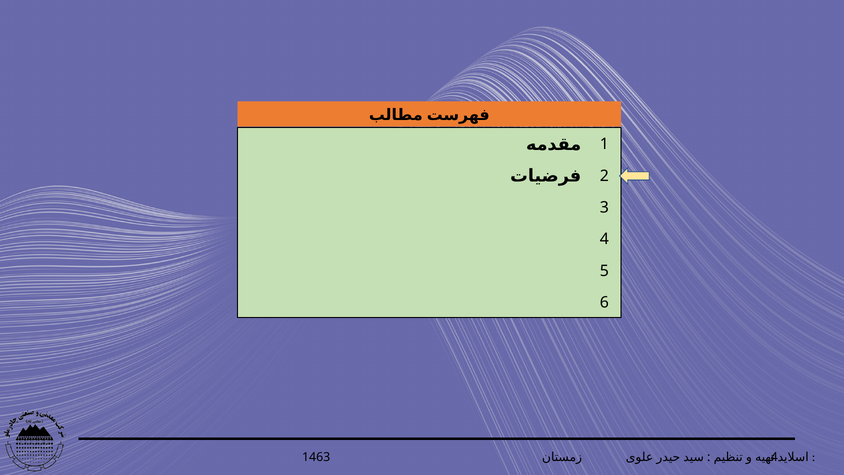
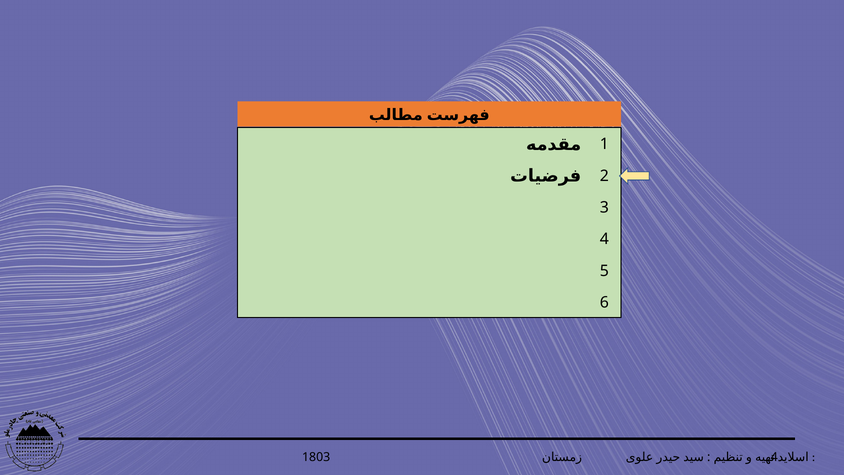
1463: 1463 -> 1803 (316, 457)
